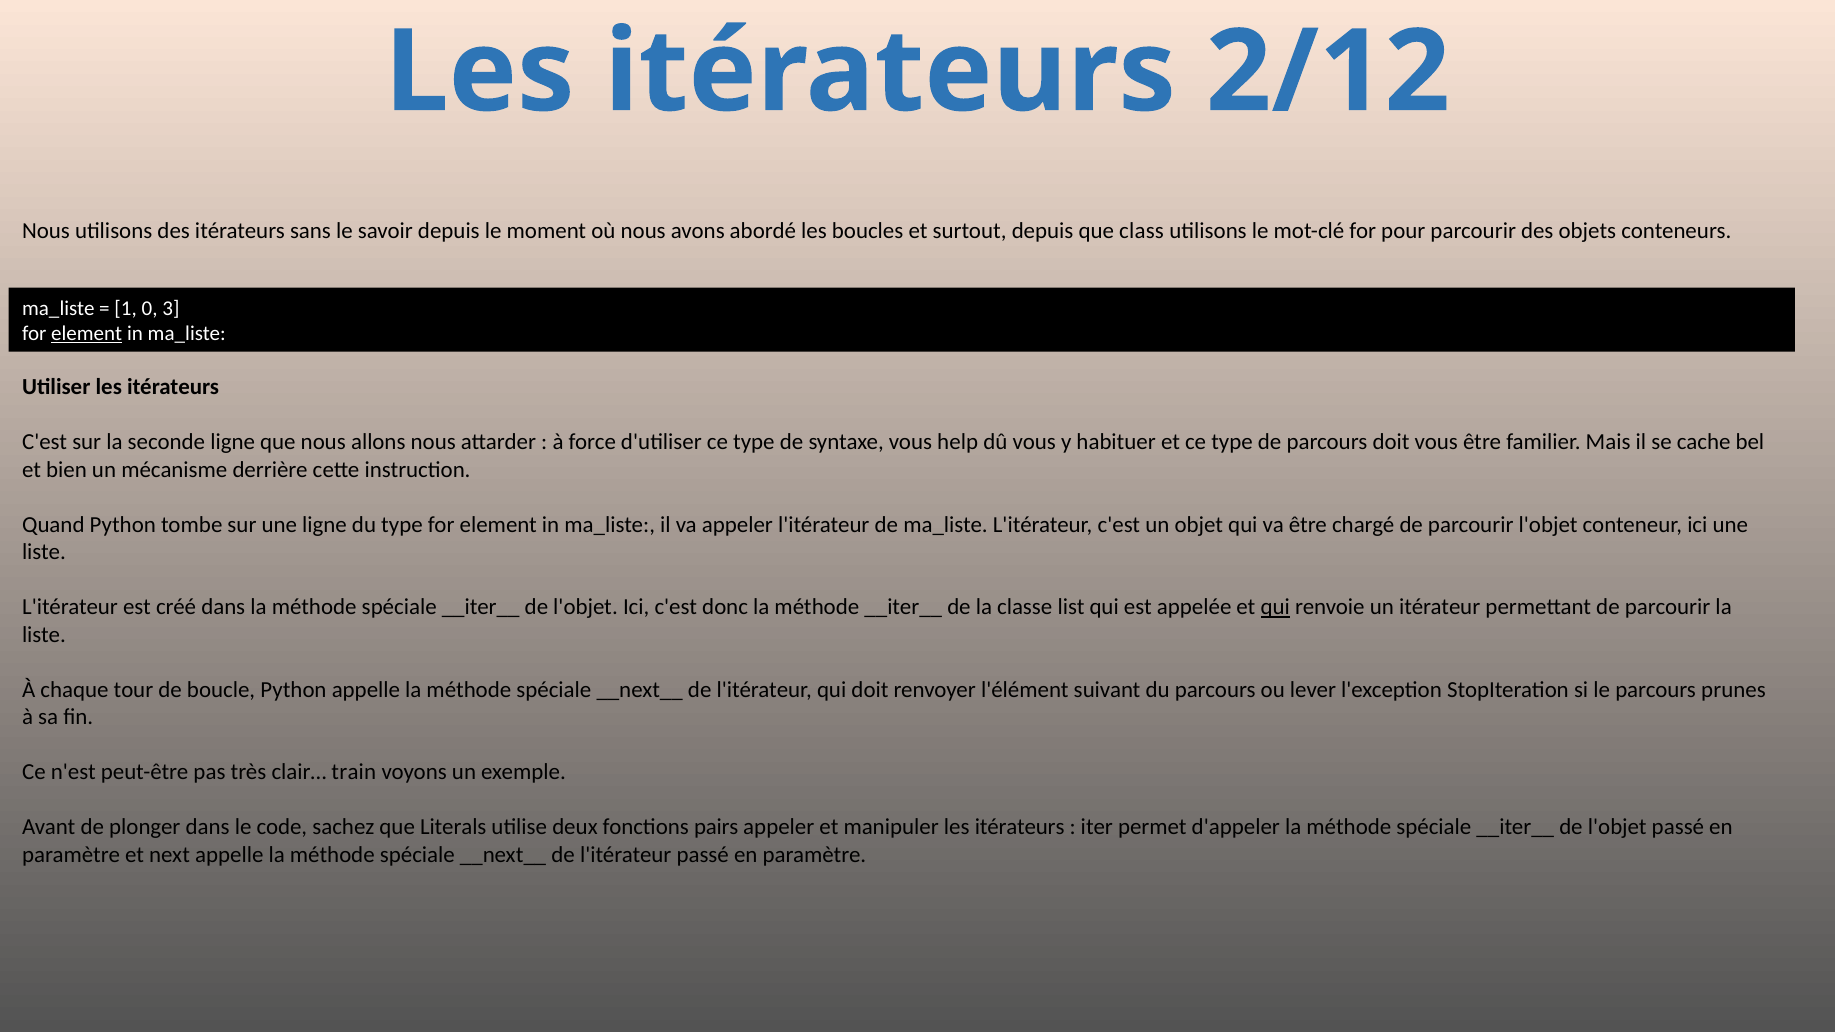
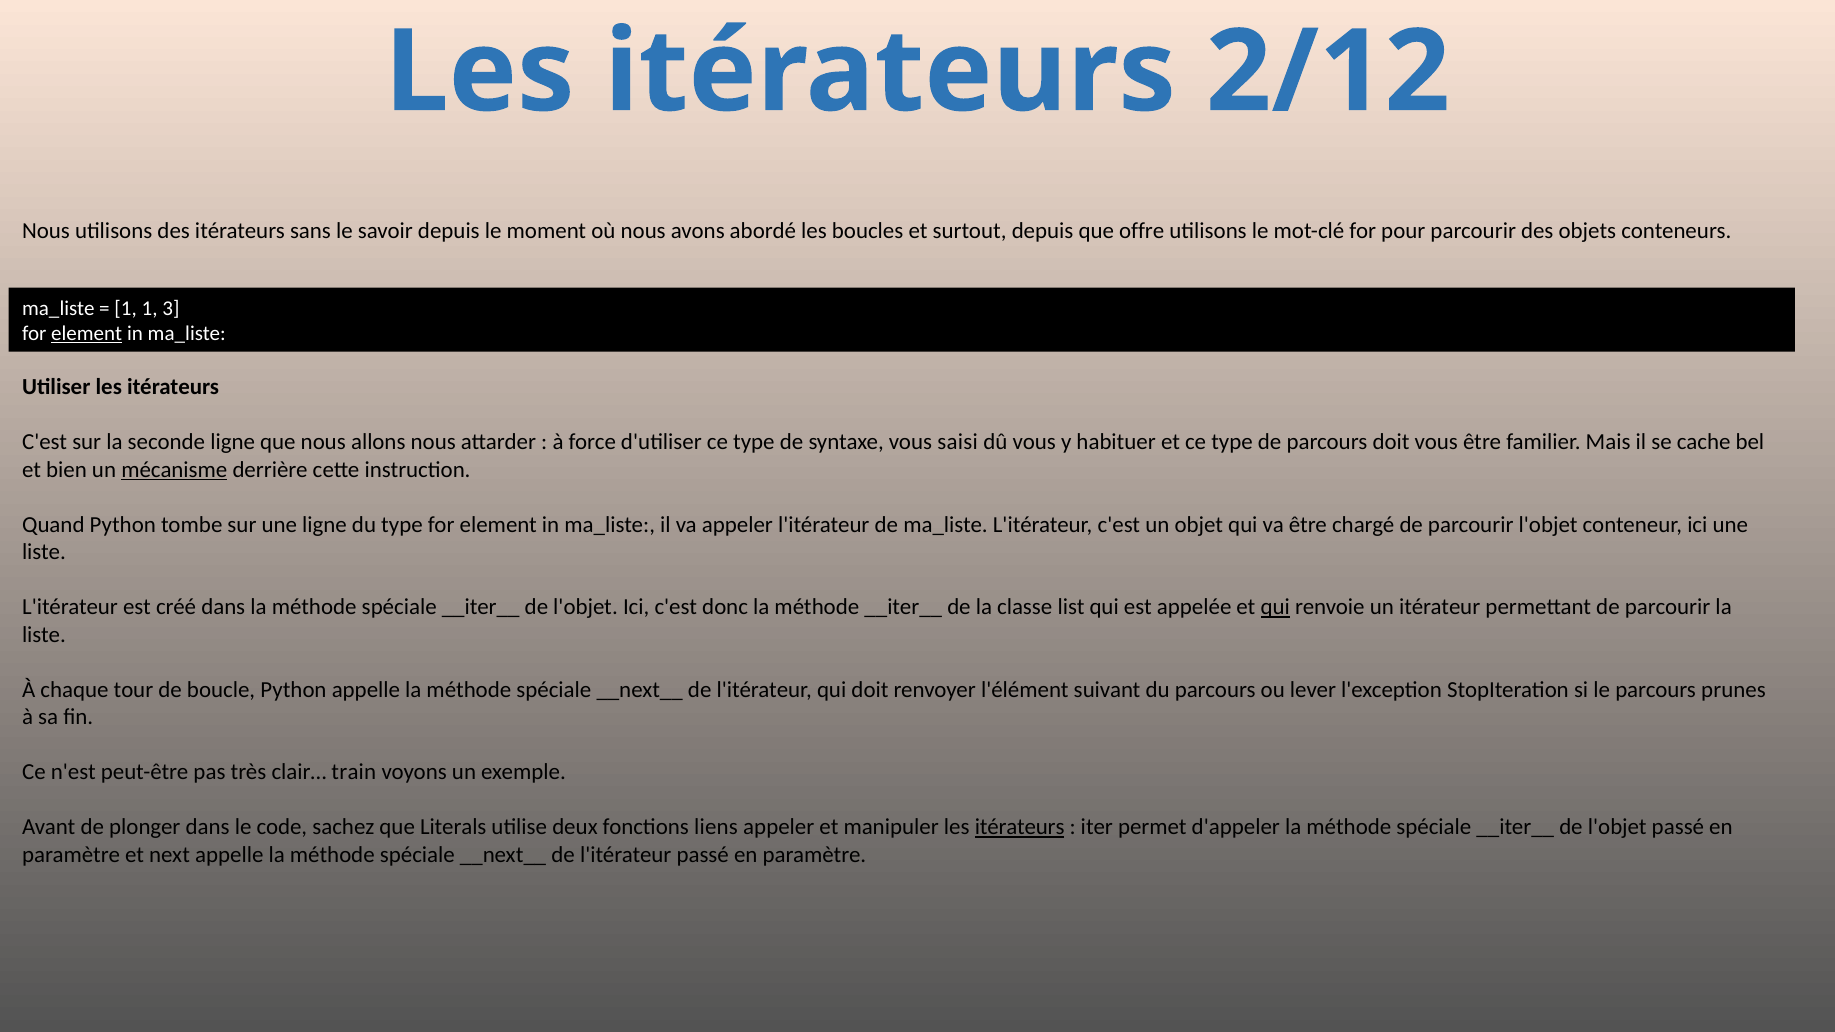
class: class -> offre (1142, 231)
1 0: 0 -> 1 (150, 309)
help: help -> saisi (958, 442)
mécanisme underline: none -> present (174, 470)
pairs: pairs -> liens (716, 827)
itérateurs underline: none -> present (1020, 827)
